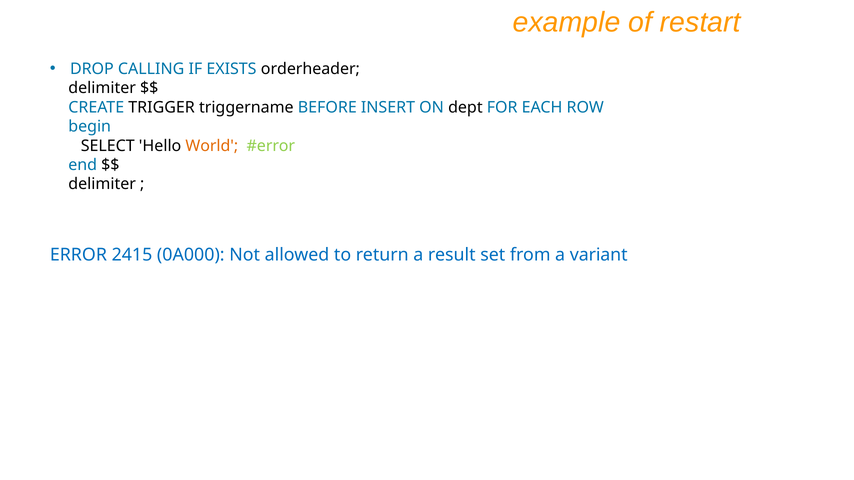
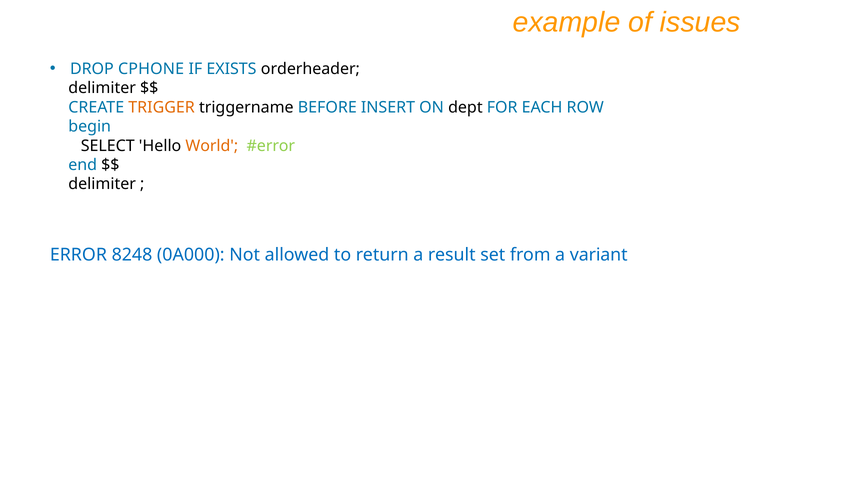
restart: restart -> issues (700, 22)
CALLING: CALLING -> CPHONE (151, 69)
TRIGGER colour: black -> orange (162, 107)
2415: 2415 -> 8248 (132, 255)
